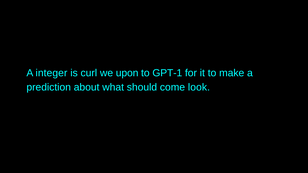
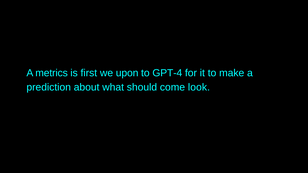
integer: integer -> metrics (52, 73)
curl: curl -> first (89, 73)
GPT-1: GPT-1 -> GPT-4 (167, 73)
